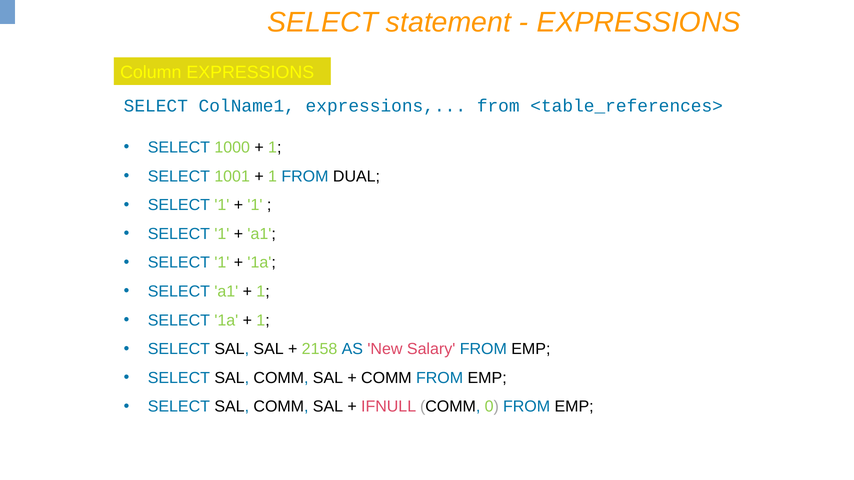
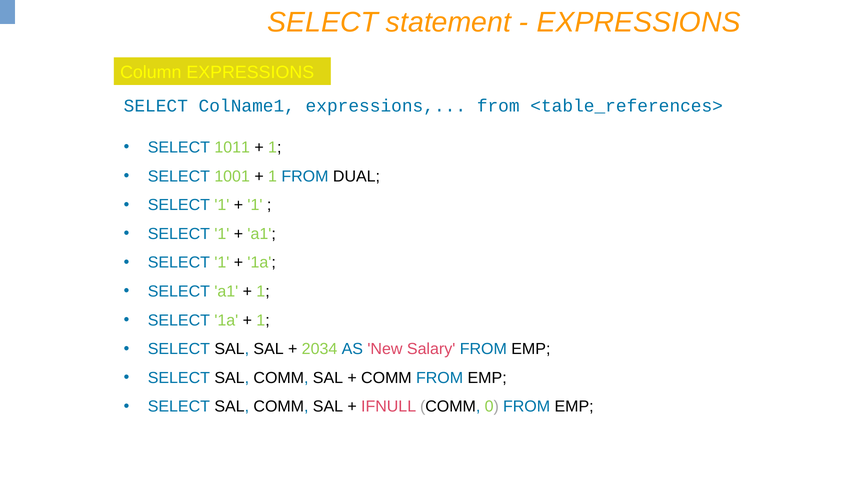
1000: 1000 -> 1011 (232, 148)
2158: 2158 -> 2034 (320, 349)
